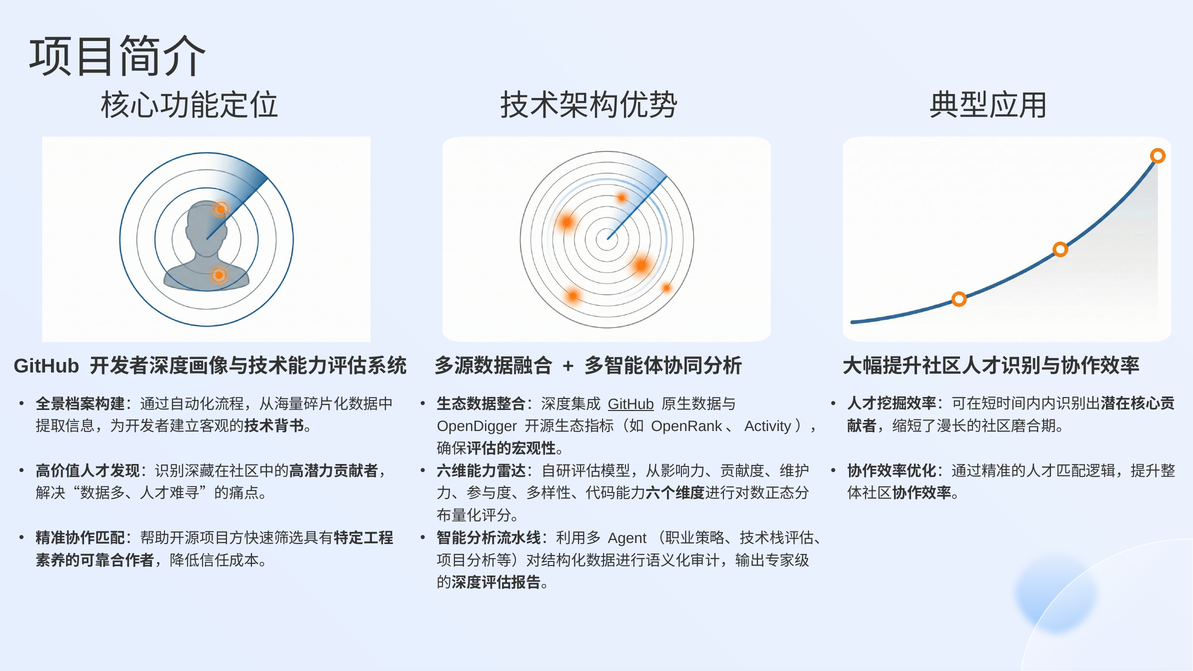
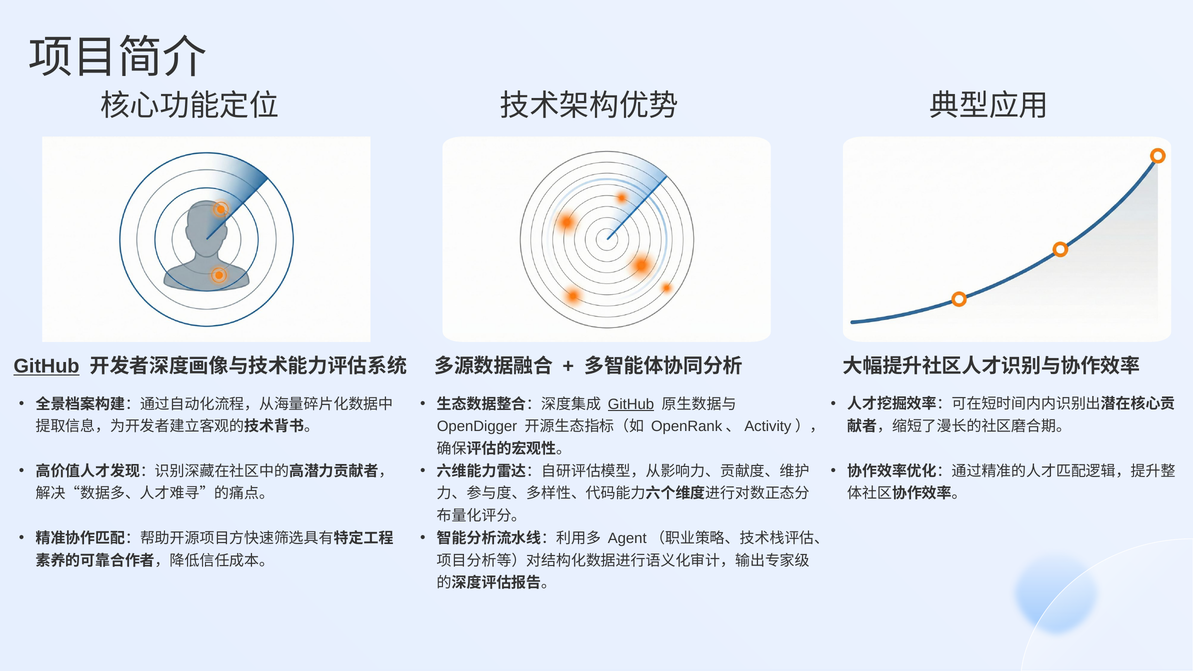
GitHub underline: none -> present (46, 366)
